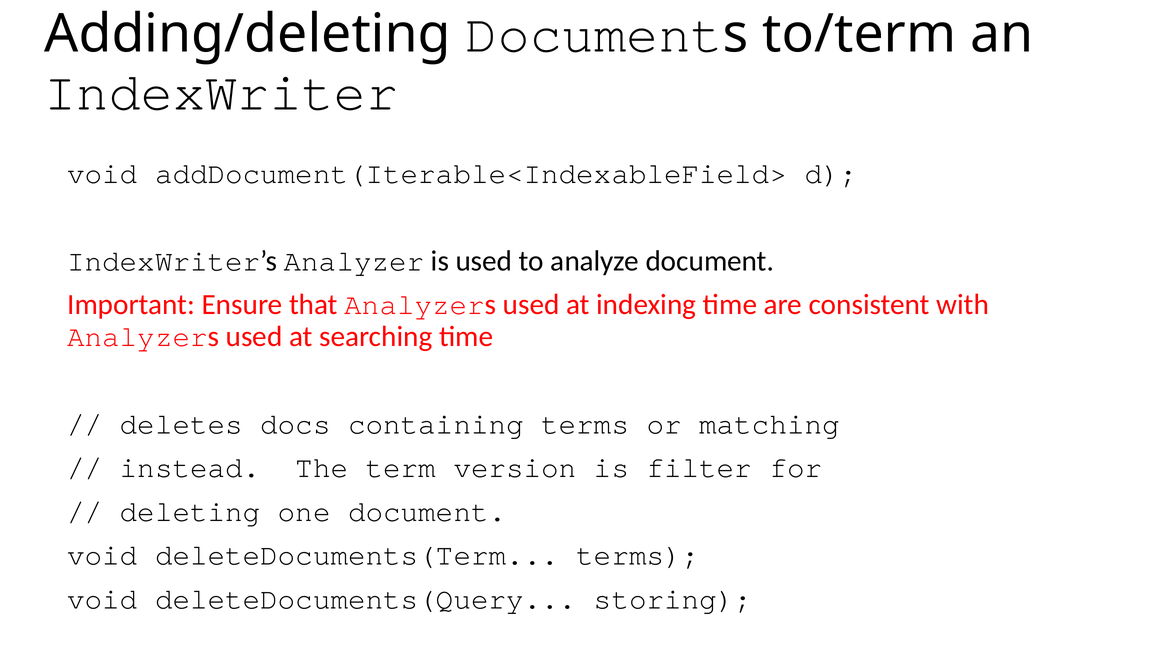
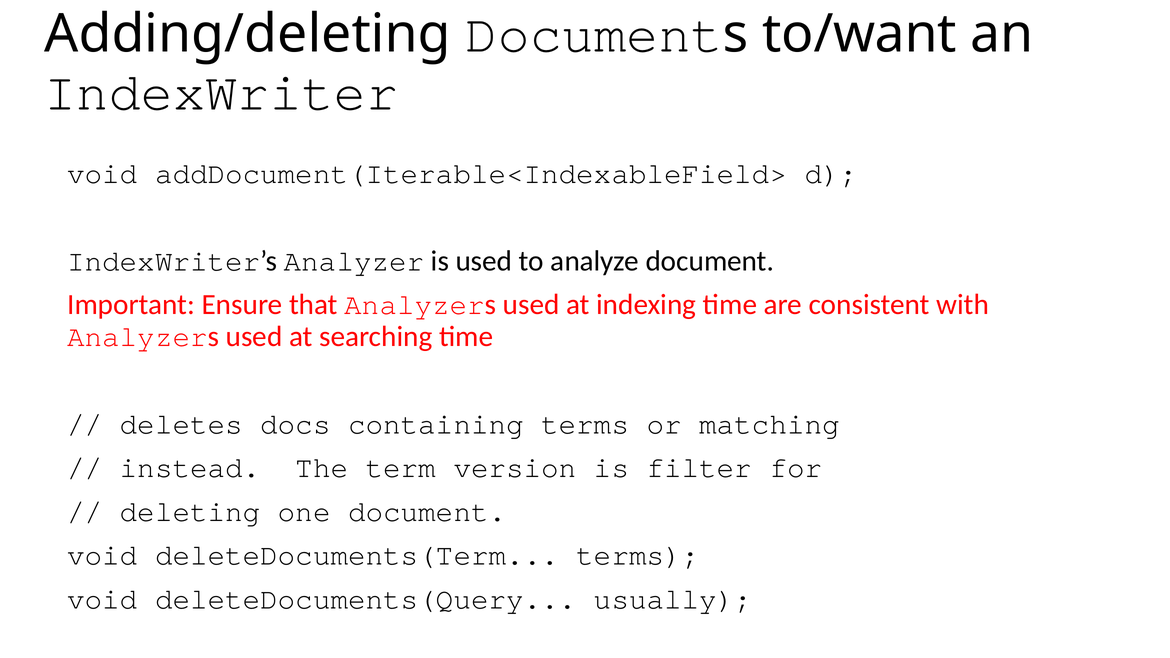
to/term: to/term -> to/want (860, 34)
storing: storing -> usually (673, 599)
